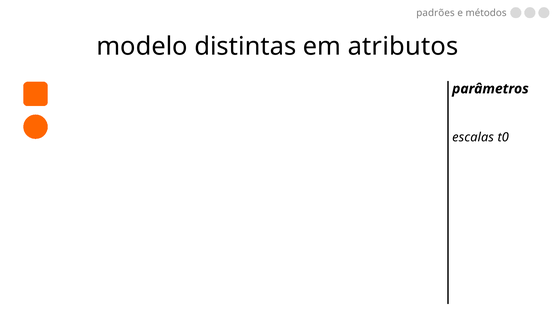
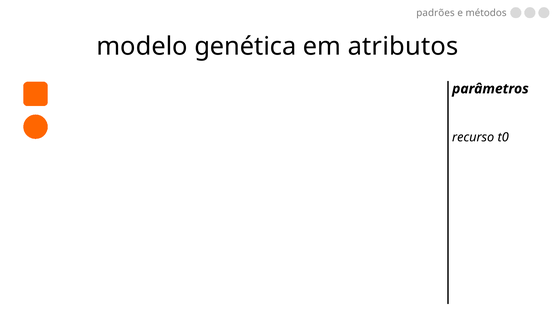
distintas: distintas -> genética (245, 47)
escalas: escalas -> recurso (473, 138)
